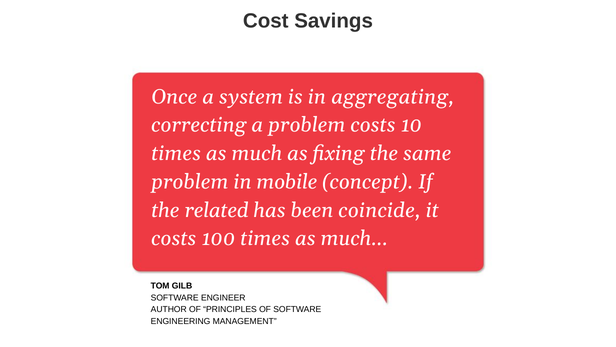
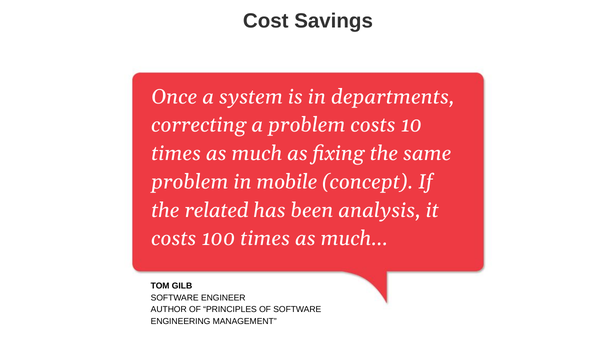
aggregating: aggregating -> departments (393, 97)
coincide: coincide -> analysis (380, 210)
